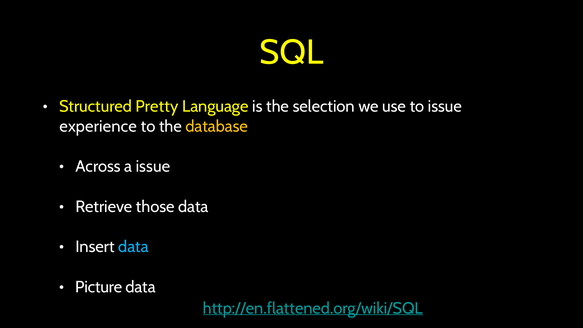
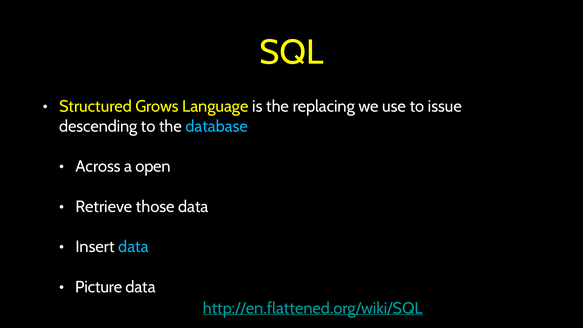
Pretty: Pretty -> Grows (157, 107)
selection: selection -> replacing (324, 107)
experience: experience -> descending (98, 126)
database colour: yellow -> light blue (217, 126)
a issue: issue -> open (153, 166)
